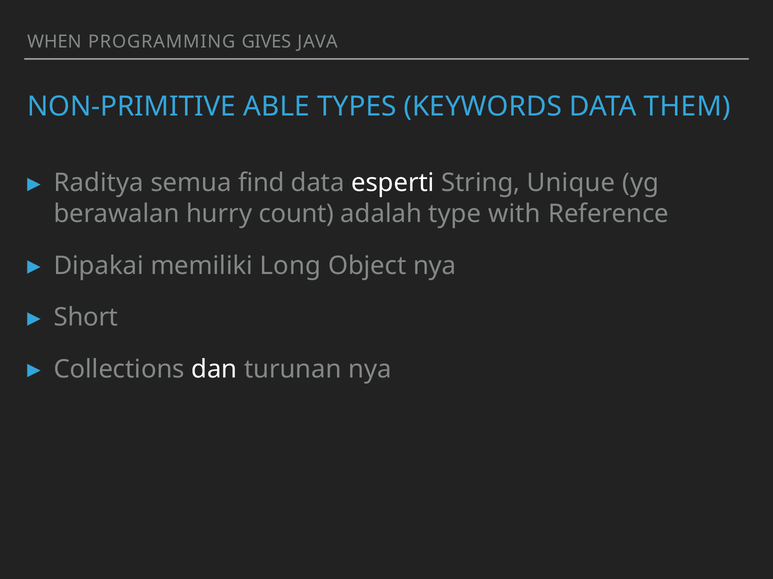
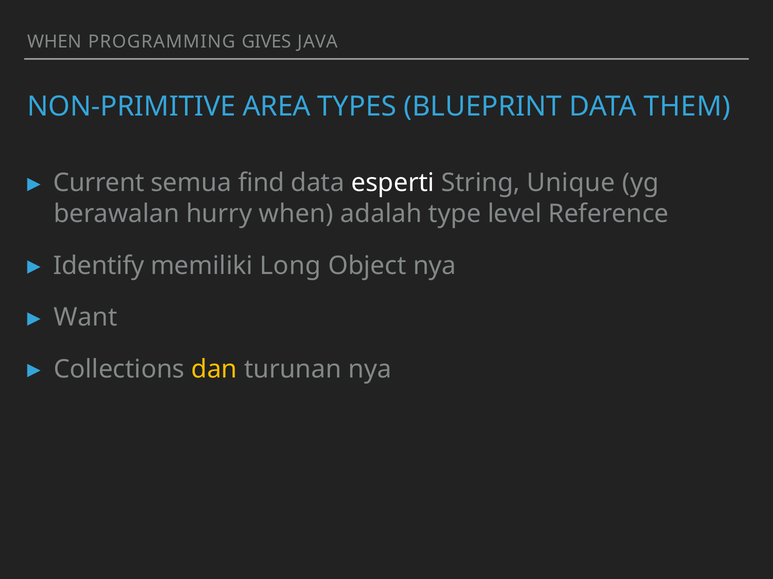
ABLE: ABLE -> AREA (277, 107)
KEYWORDS: KEYWORDS -> BLUEPRINT (483, 107)
Raditya: Raditya -> Current (99, 183)
hurry count: count -> when (296, 214)
with: with -> level (515, 214)
Dipakai: Dipakai -> Identify (99, 266)
Short: Short -> Want (86, 318)
dan colour: white -> yellow (214, 370)
